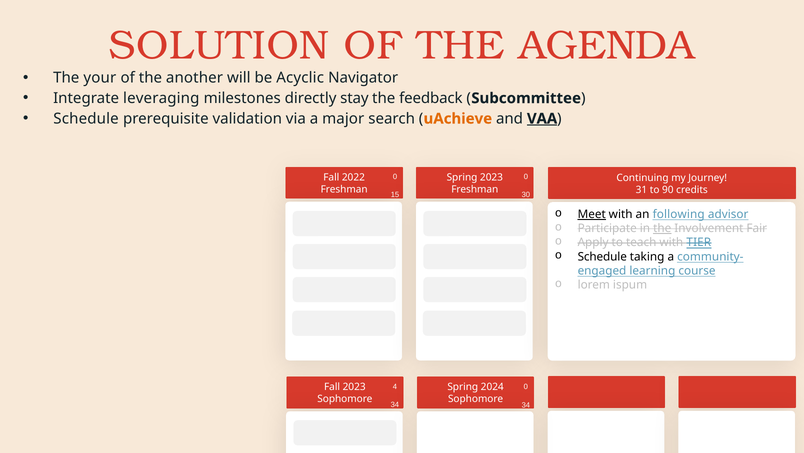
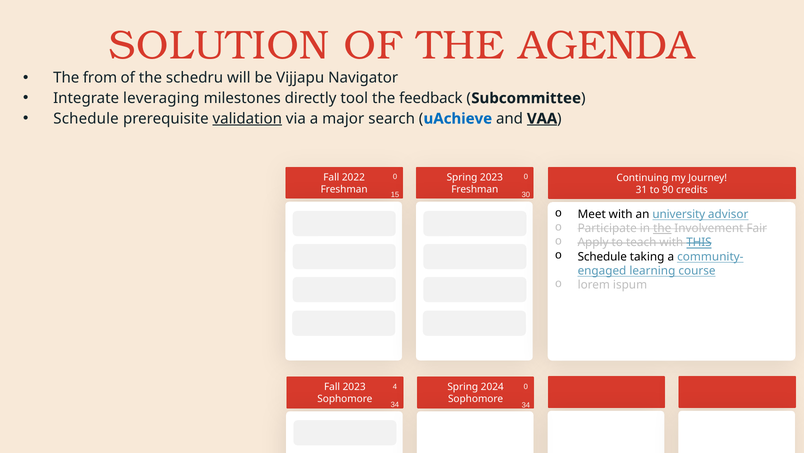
your: your -> from (100, 78)
another: another -> schedru (195, 78)
Acyclic: Acyclic -> Vijjapu (300, 78)
stay: stay -> tool (354, 98)
validation underline: none -> present (247, 119)
uAchieve colour: orange -> blue (458, 119)
Meet underline: present -> none (592, 214)
following: following -> university (679, 214)
TIER: TIER -> THIS (699, 242)
